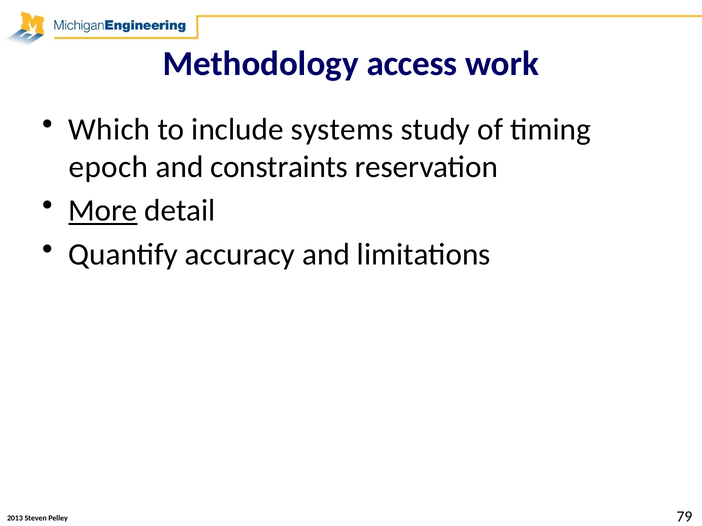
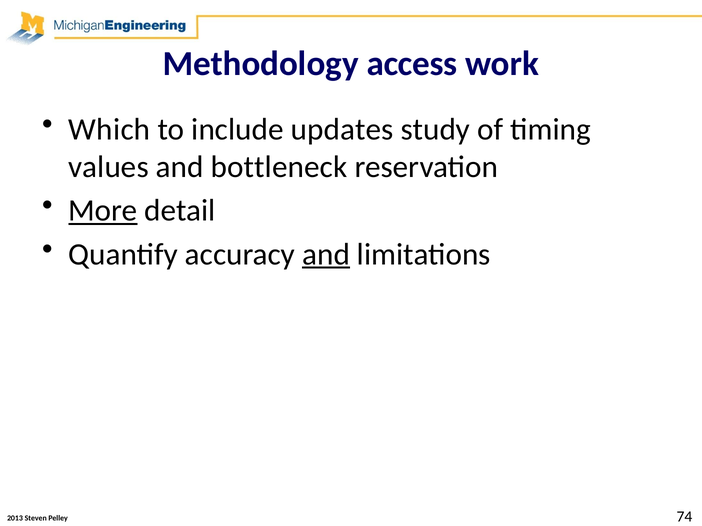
systems: systems -> updates (342, 130)
epoch: epoch -> values (109, 167)
constraints: constraints -> bottleneck (279, 167)
and underline: none -> present (326, 255)
79: 79 -> 74 (684, 517)
